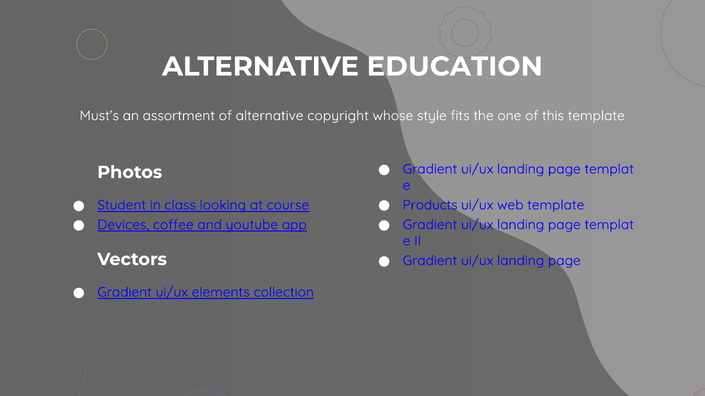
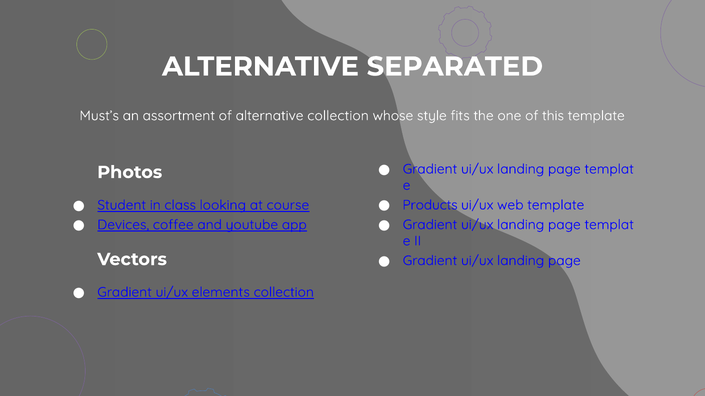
EDUCATION: EDUCATION -> SEPARATED (455, 67)
alternative copyright: copyright -> collection (338, 116)
